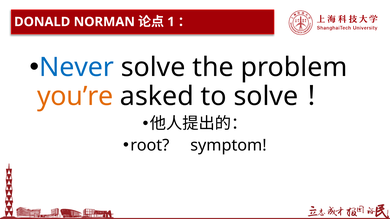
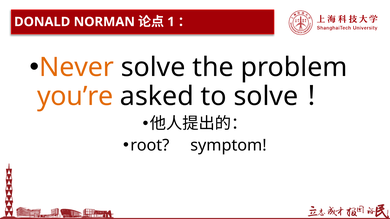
Never colour: blue -> orange (77, 68)
